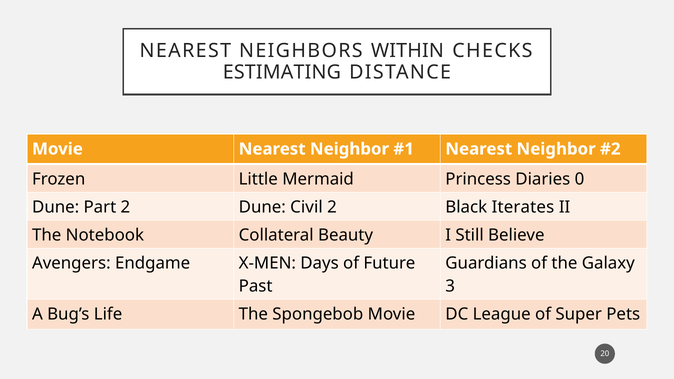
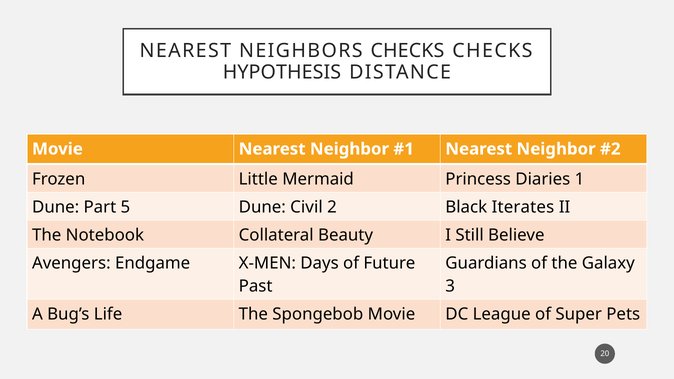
NEIGHBORS WITHIN: WITHIN -> CHECKS (407, 51)
ESTIMATING: ESTIMATING -> HYPOTHESIS (282, 72)
0: 0 -> 1 (579, 179)
Part 2: 2 -> 5 (125, 207)
